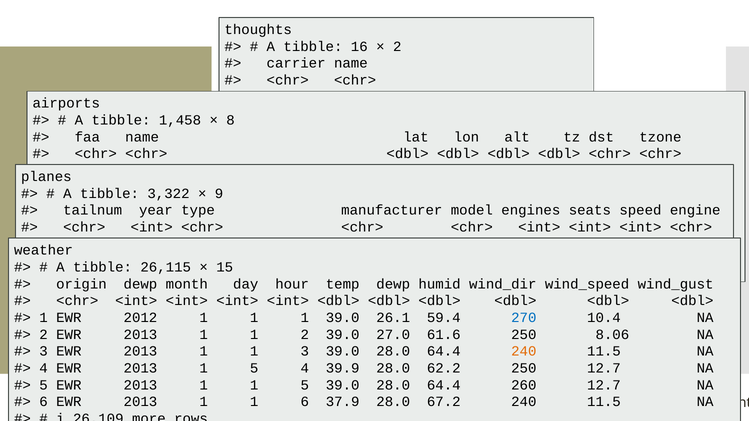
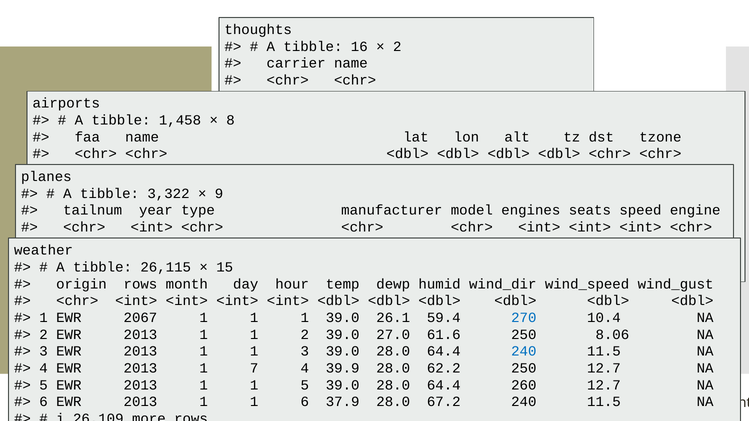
dewp: dewp -> rows (140, 284)
2012: 2012 -> 2067 (140, 318)
240 colour: orange -> blue (524, 352)
2013 1 5: 5 -> 7 (254, 368)
